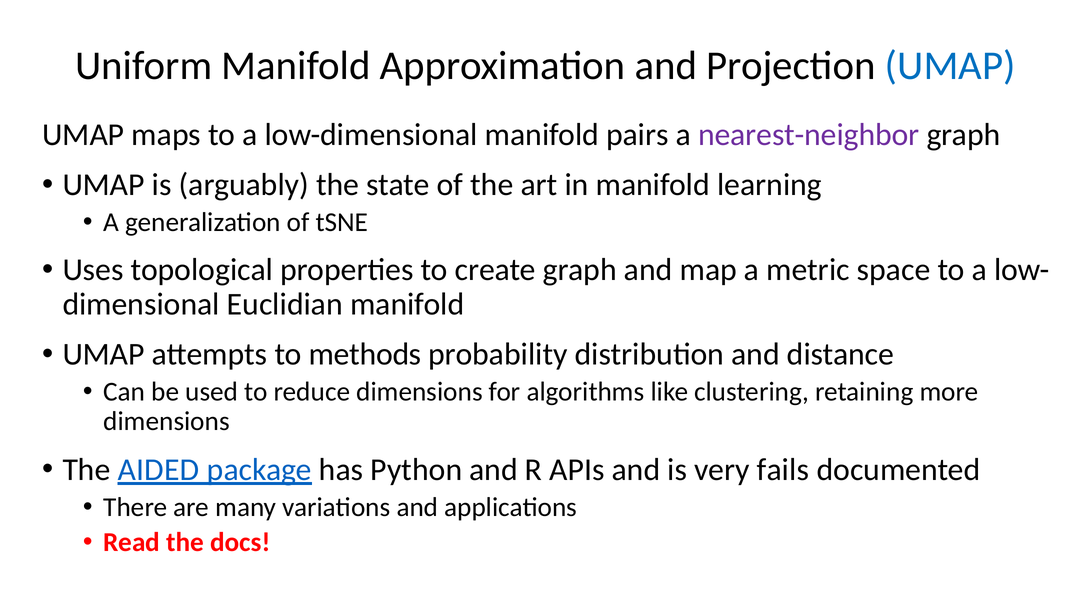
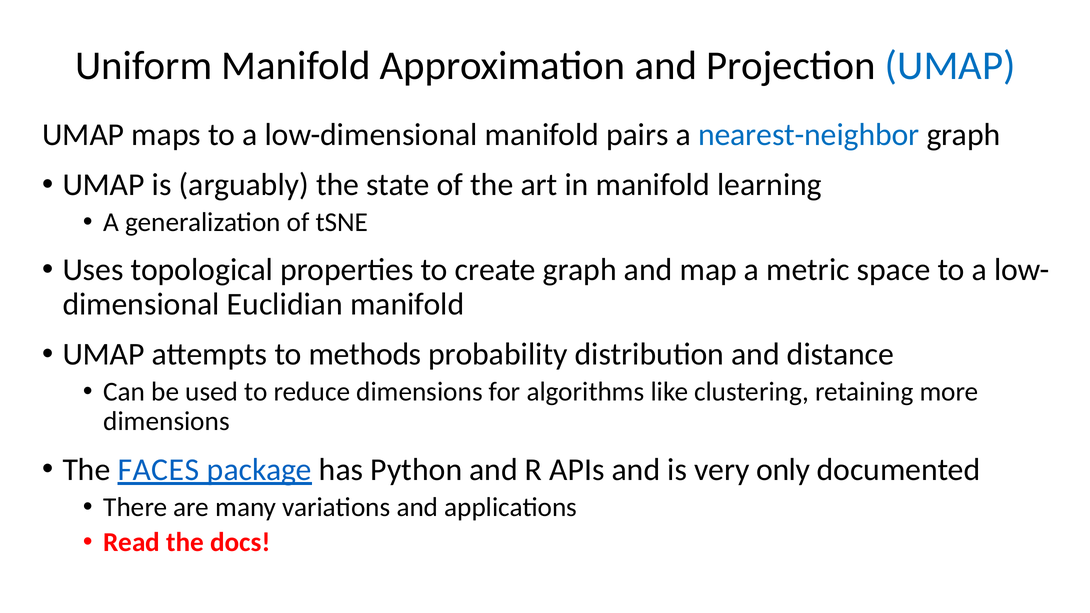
nearest-neighbor colour: purple -> blue (809, 135)
AIDED: AIDED -> FACES (159, 470)
fails: fails -> only (783, 470)
